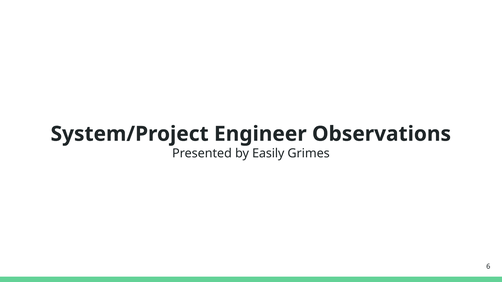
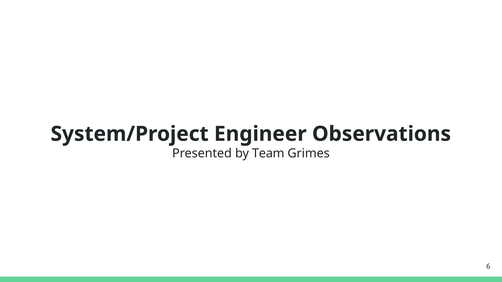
Easily: Easily -> Team (268, 154)
